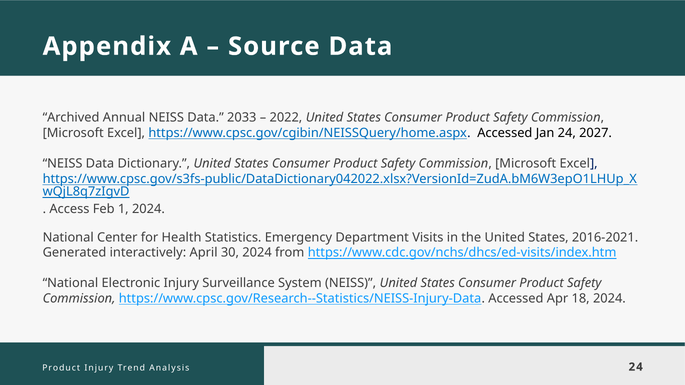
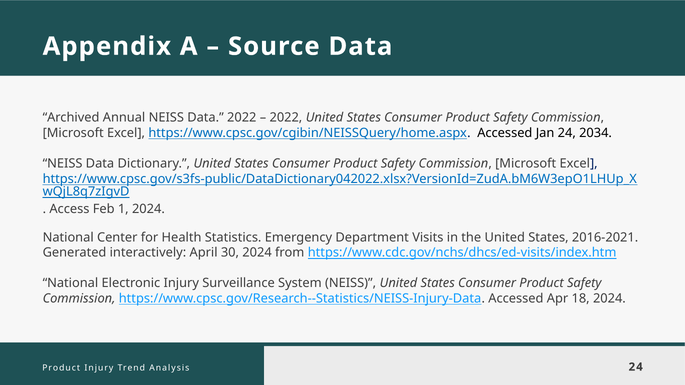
Data 2033: 2033 -> 2022 (242, 118)
2027: 2027 -> 2034 (596, 133)
